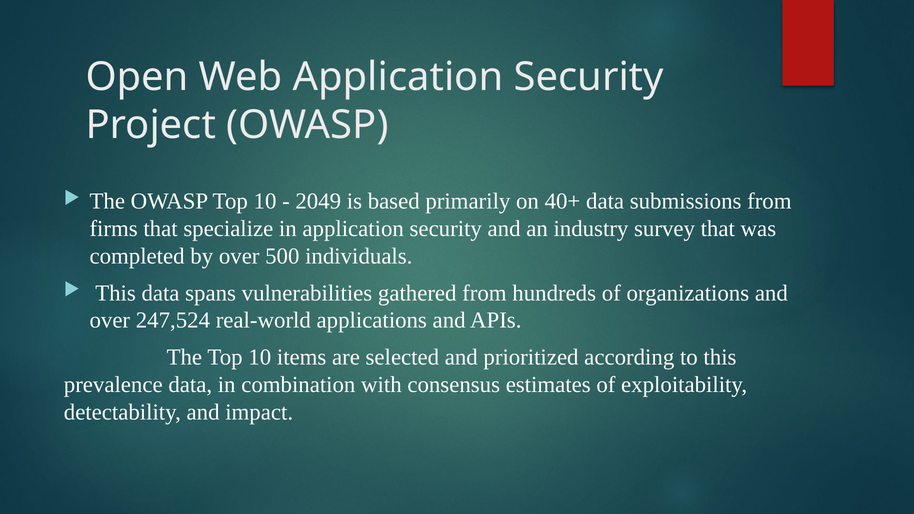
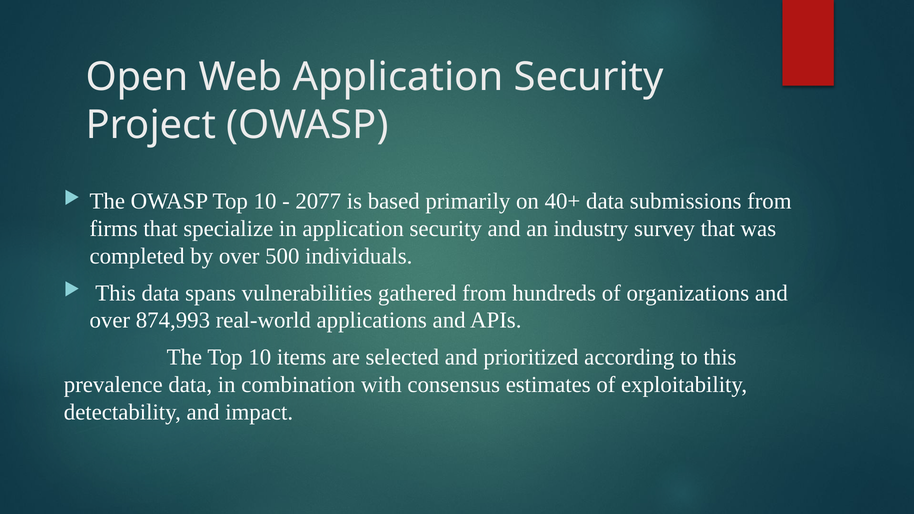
2049: 2049 -> 2077 (318, 201)
247,524: 247,524 -> 874,993 (173, 320)
